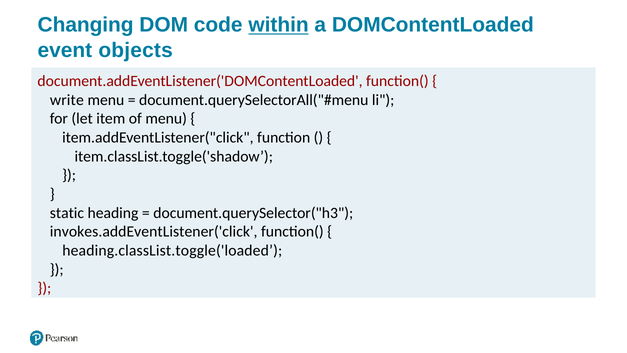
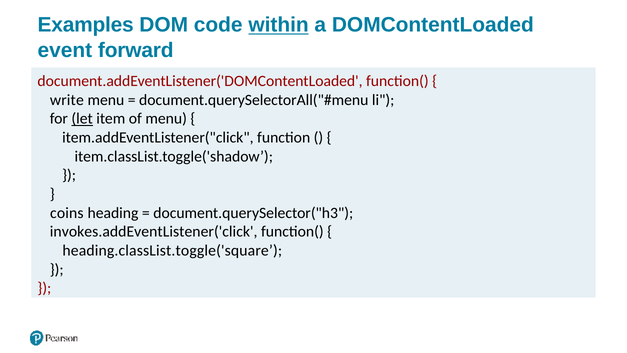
Changing: Changing -> Examples (86, 25)
objects: objects -> forward (136, 50)
let underline: none -> present (82, 119)
static: static -> coins (67, 213)
heading.classList.toggle('loaded: heading.classList.toggle('loaded -> heading.classList.toggle('square (172, 250)
